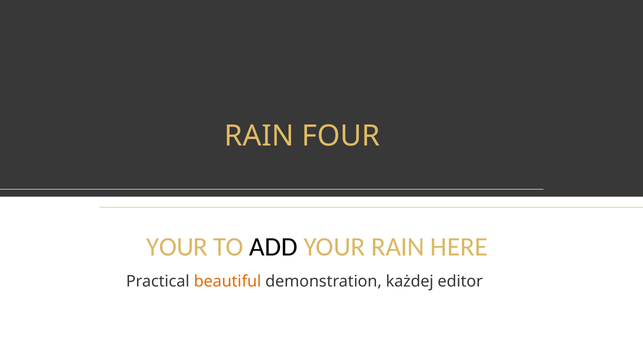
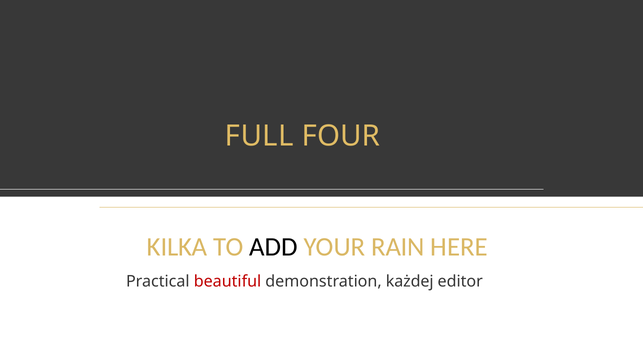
RAIN: RAIN -> FULL (259, 136)
YOUR: YOUR -> KILKA (177, 247)
beautiful colour: orange -> red (228, 282)
